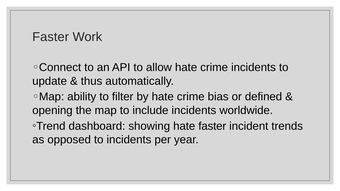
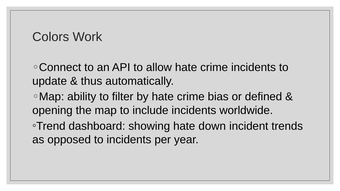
Faster: Faster -> Colors (51, 37)
hate faster: faster -> down (212, 126)
